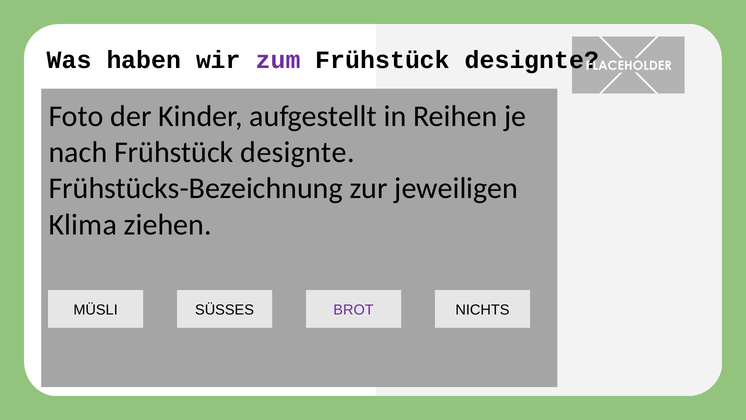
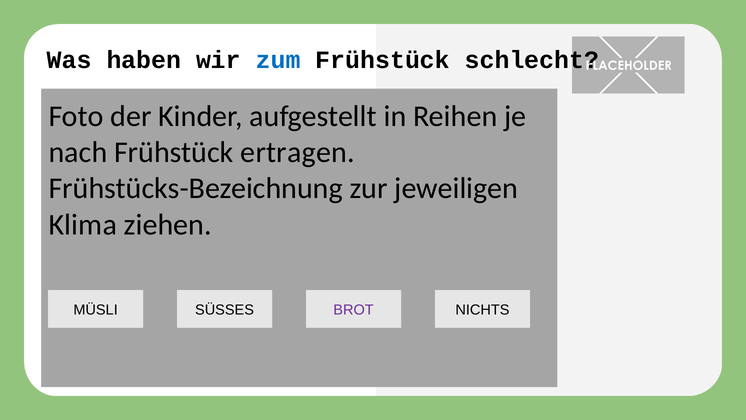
zum colour: purple -> blue (278, 60)
designte: designte -> schlecht (532, 60)
nach Frühstück designte: designte -> ertragen (298, 152)
